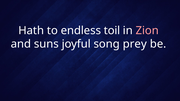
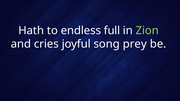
toil: toil -> full (112, 31)
Zion colour: pink -> light green (147, 31)
suns: suns -> cries (46, 44)
